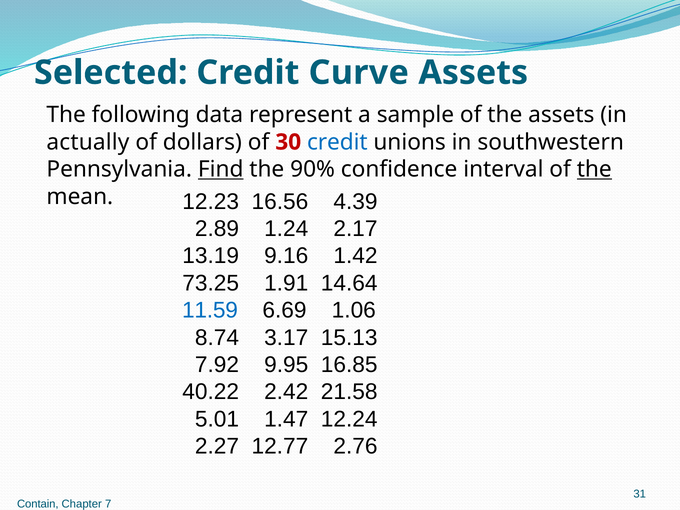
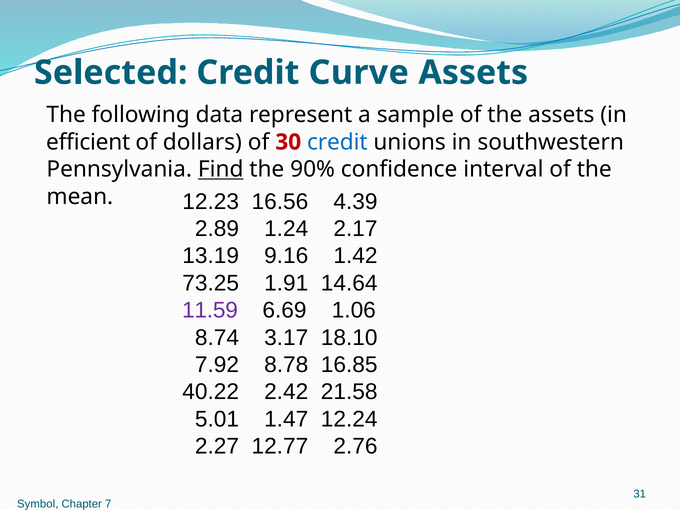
actually: actually -> efficient (88, 142)
the underline: present -> none (594, 169)
11.59 colour: blue -> purple (210, 310)
15.13: 15.13 -> 18.10 (349, 338)
9.95: 9.95 -> 8.78 (286, 365)
Contain: Contain -> Symbol (38, 504)
